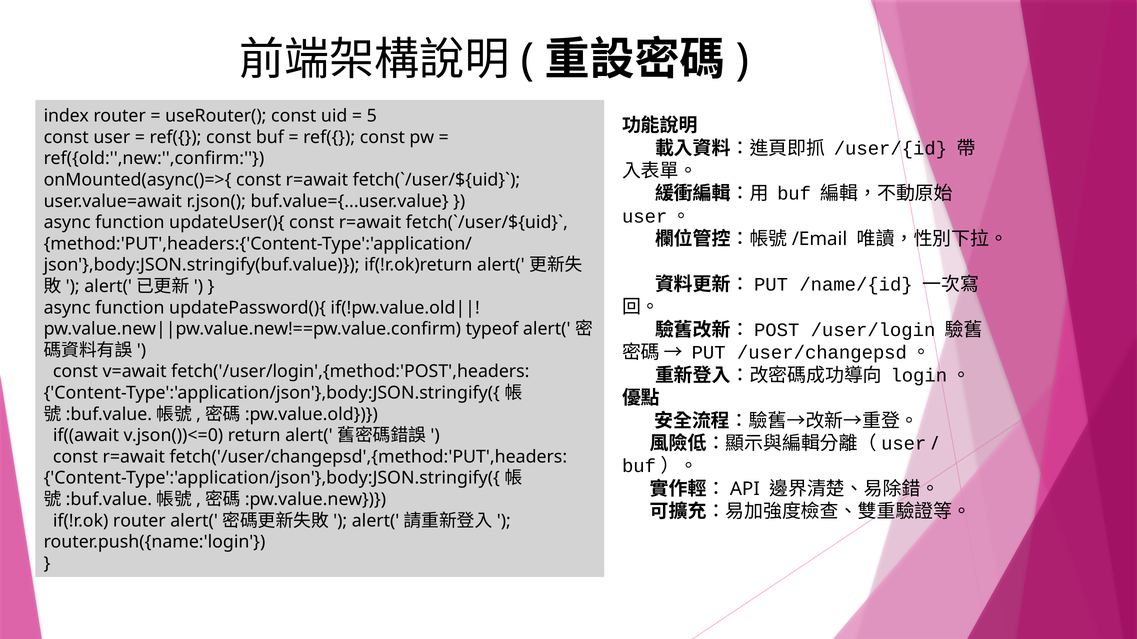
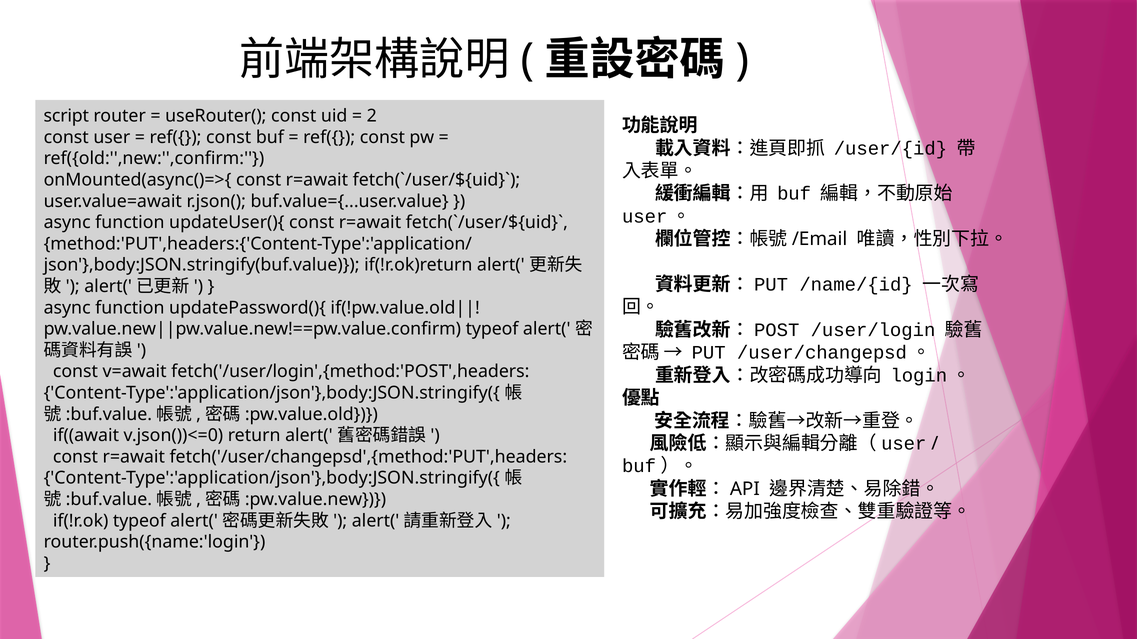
index: index -> script (66, 116)
5: 5 -> 2 (372, 116)
if(!r.ok router: router -> typeof (139, 521)
